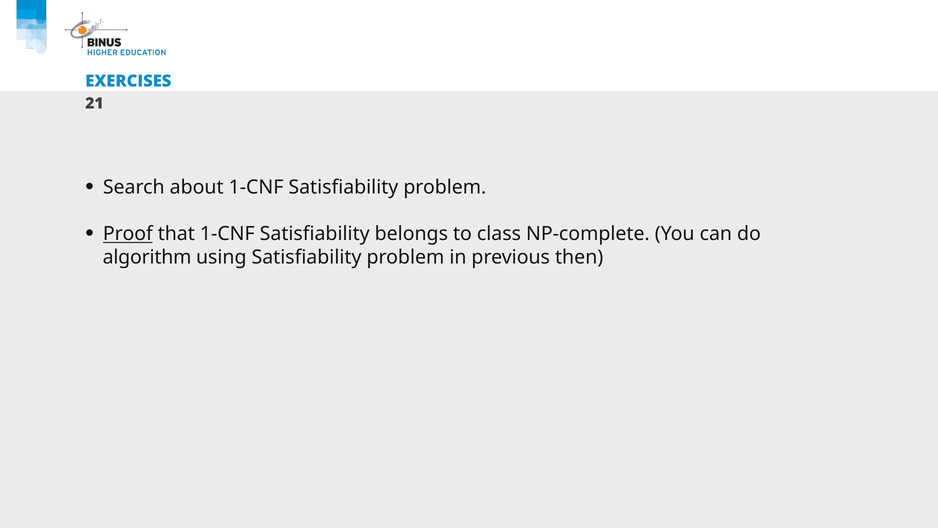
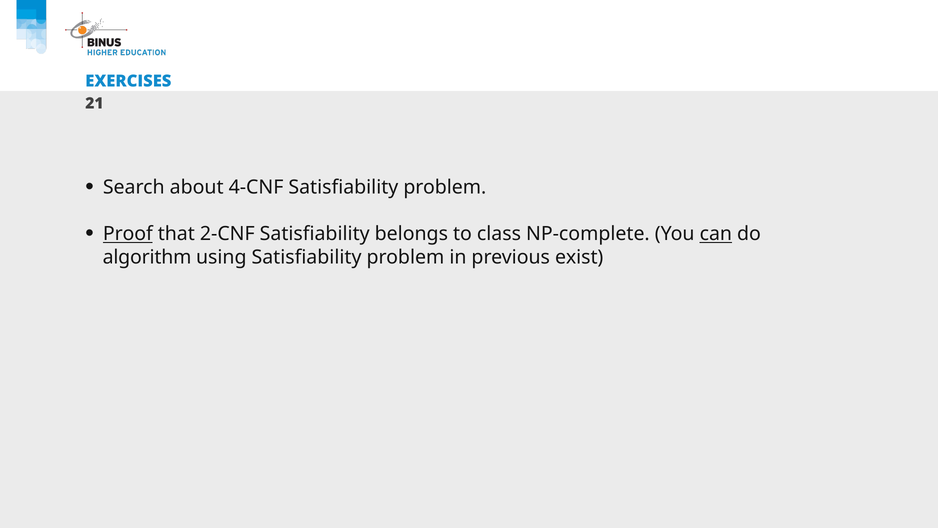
about 1-CNF: 1-CNF -> 4-CNF (256, 187)
that 1-CNF: 1-CNF -> 2-CNF (227, 234)
can underline: none -> present (716, 234)
then: then -> exist (579, 257)
